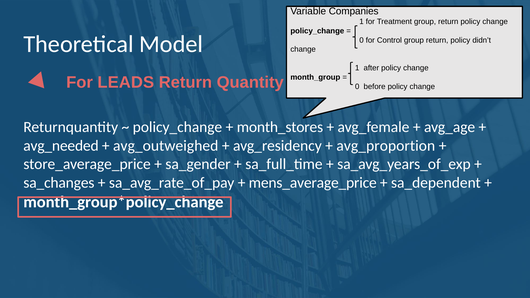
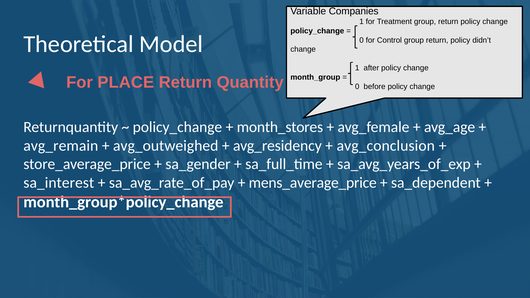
LEADS: LEADS -> PLACE (126, 83)
avg_needed: avg_needed -> avg_remain (61, 146)
avg_proportion: avg_proportion -> avg_conclusion (386, 146)
sa_changes: sa_changes -> sa_interest (59, 183)
